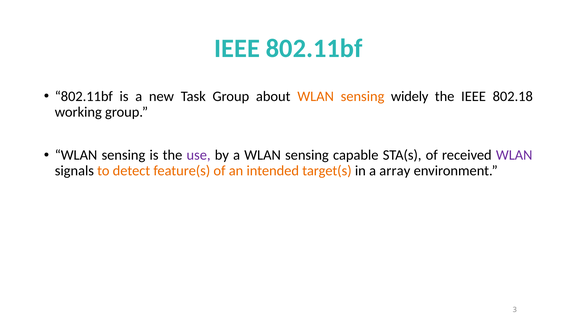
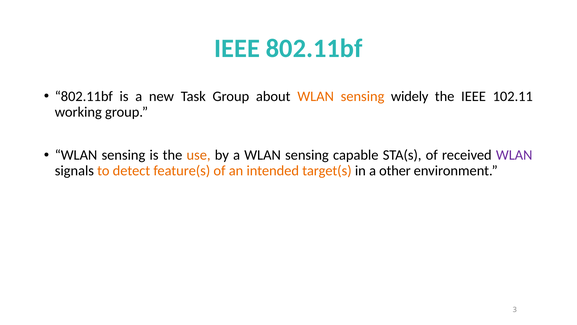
802.18: 802.18 -> 102.11 (513, 96)
use colour: purple -> orange (199, 155)
array: array -> other (395, 171)
